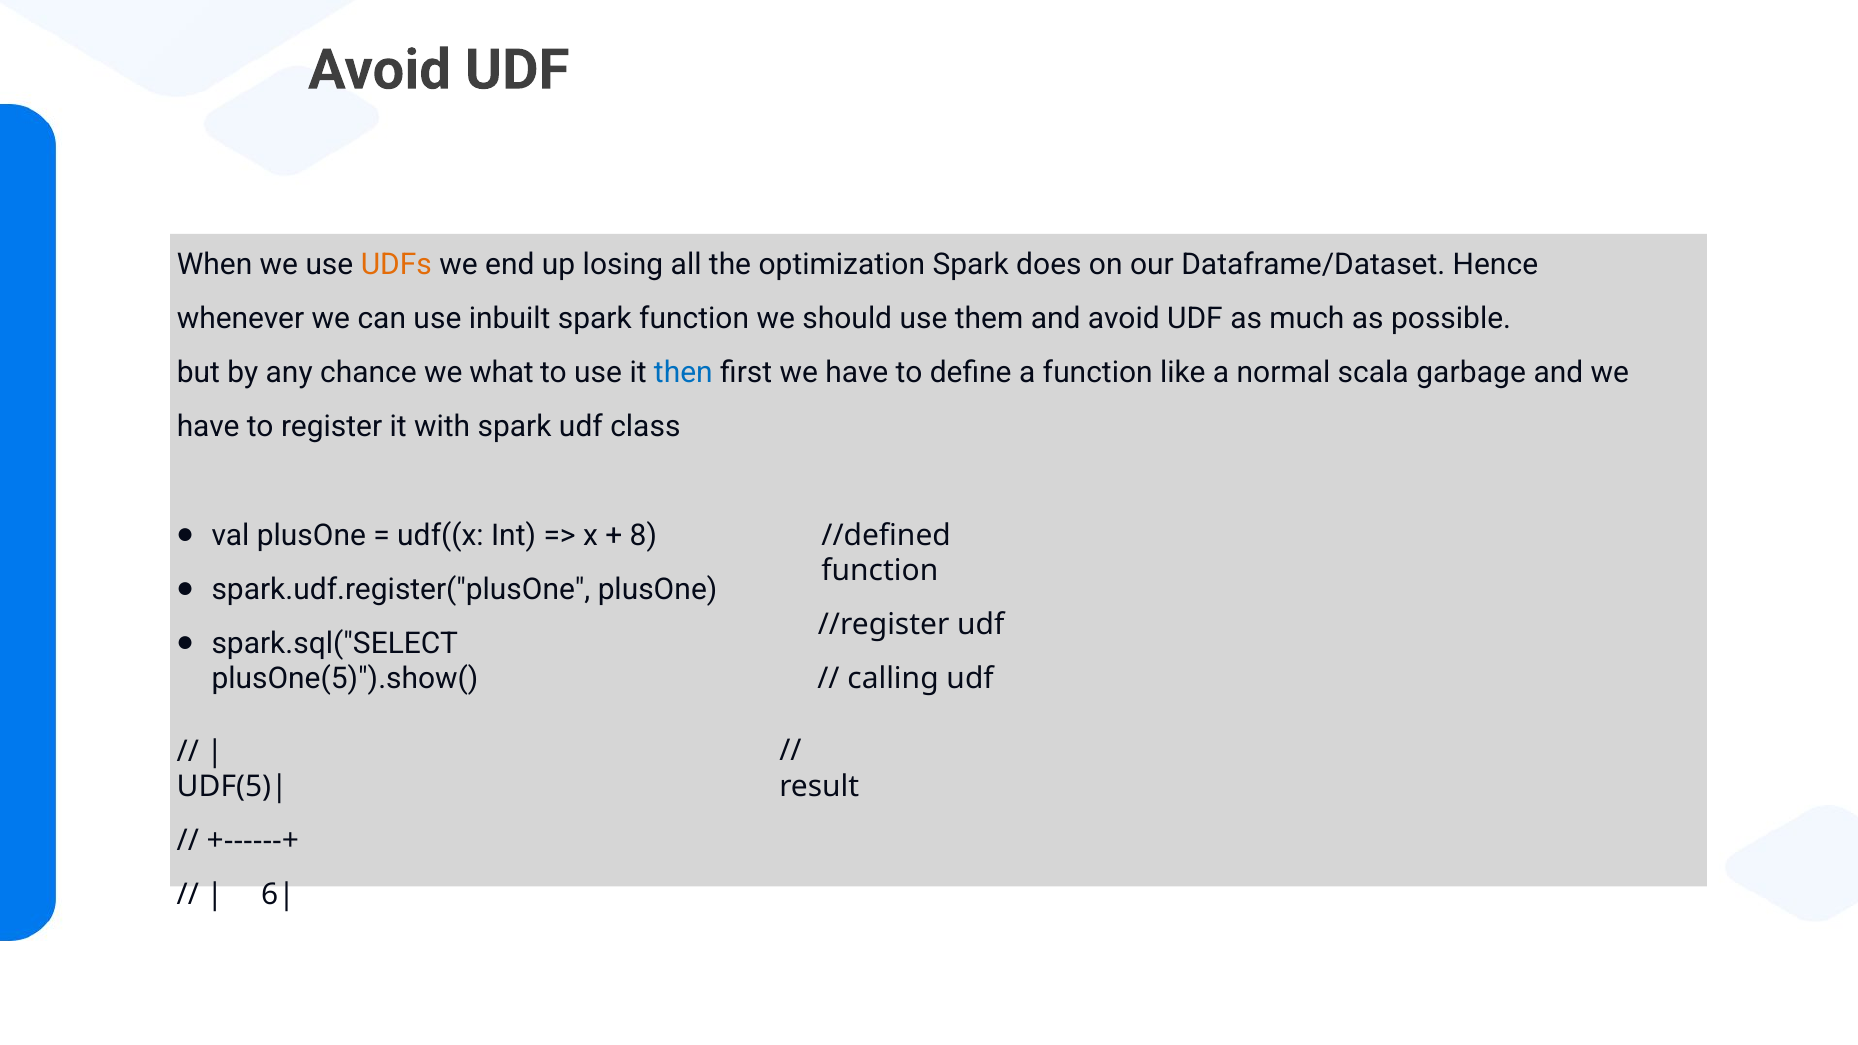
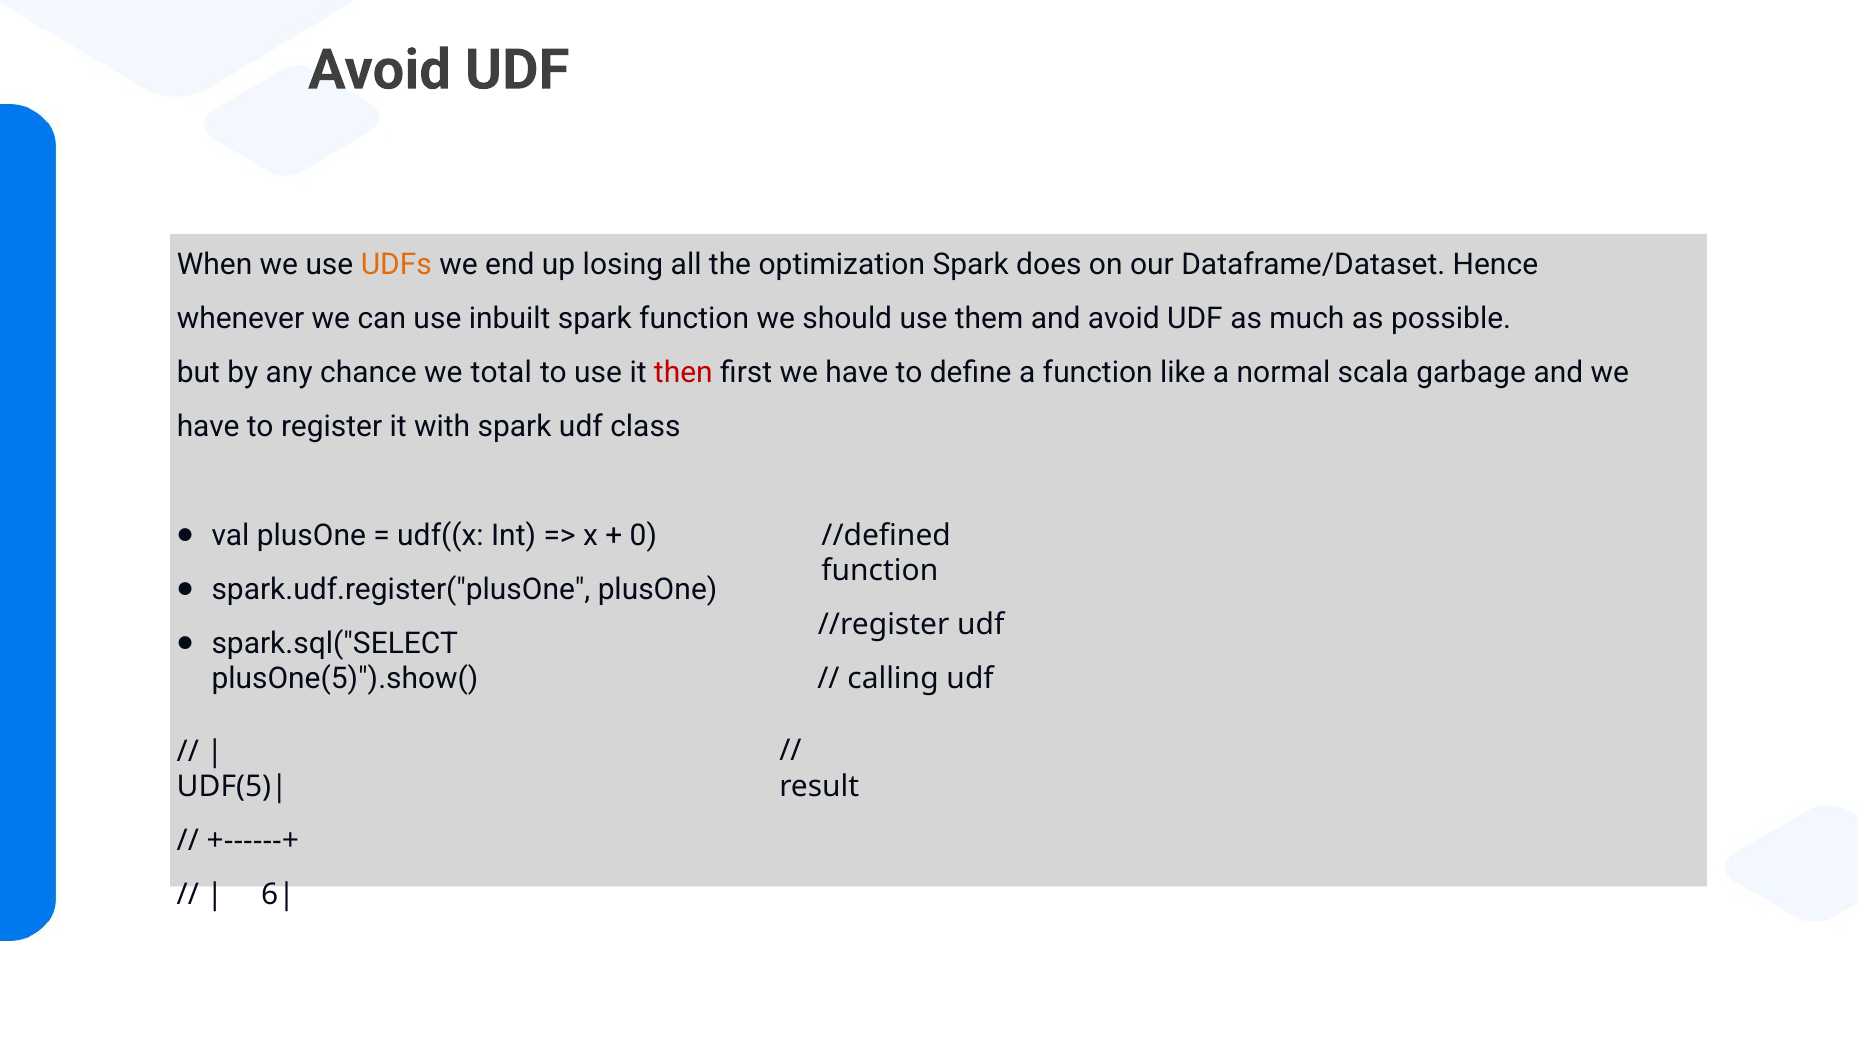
what: what -> total (501, 373)
then colour: blue -> red (683, 373)
8: 8 -> 0 (643, 535)
